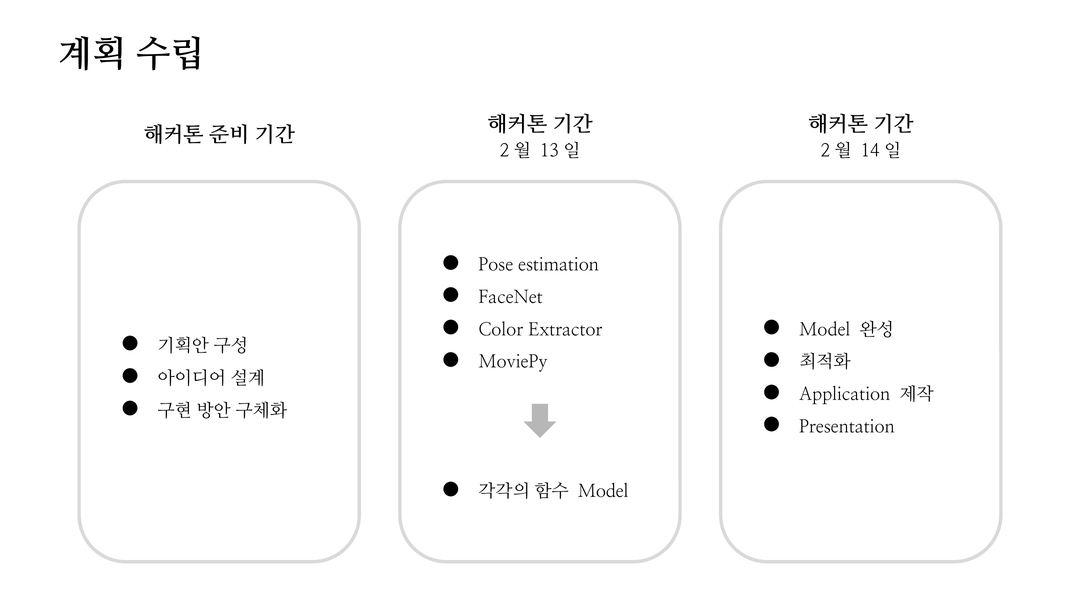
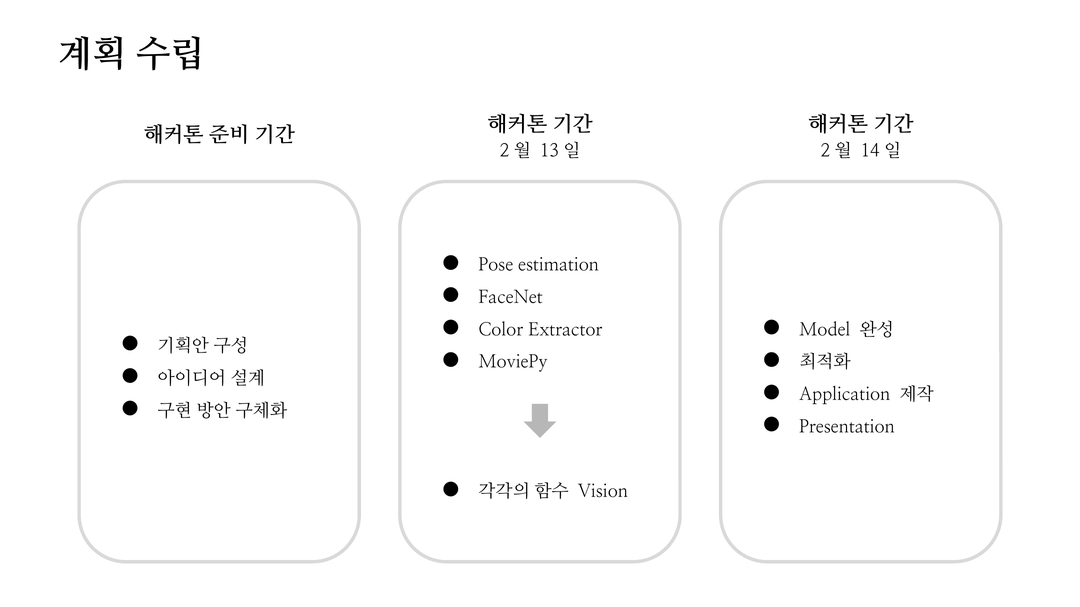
Model: Model -> Vision (603, 492)
